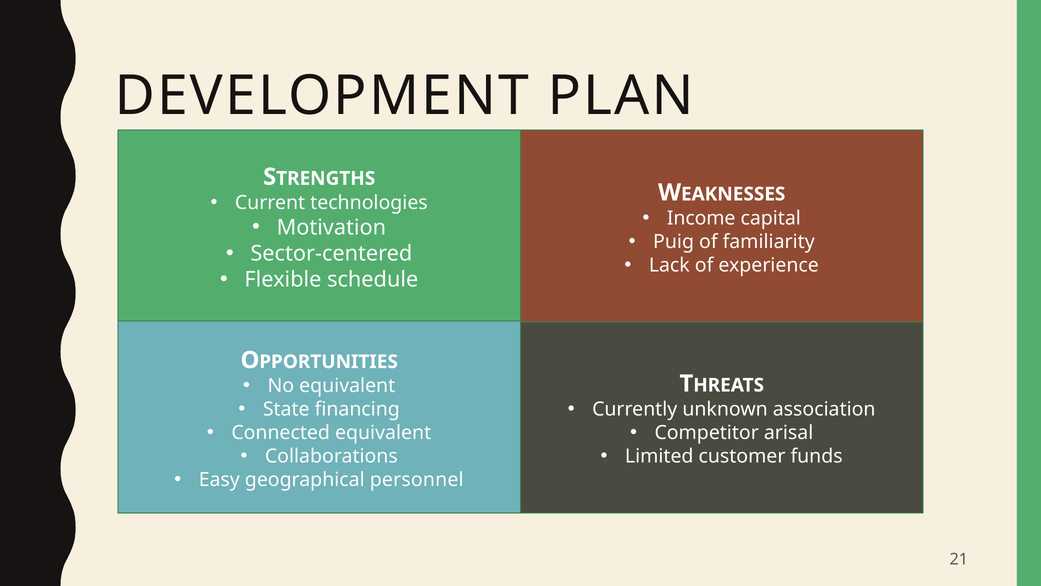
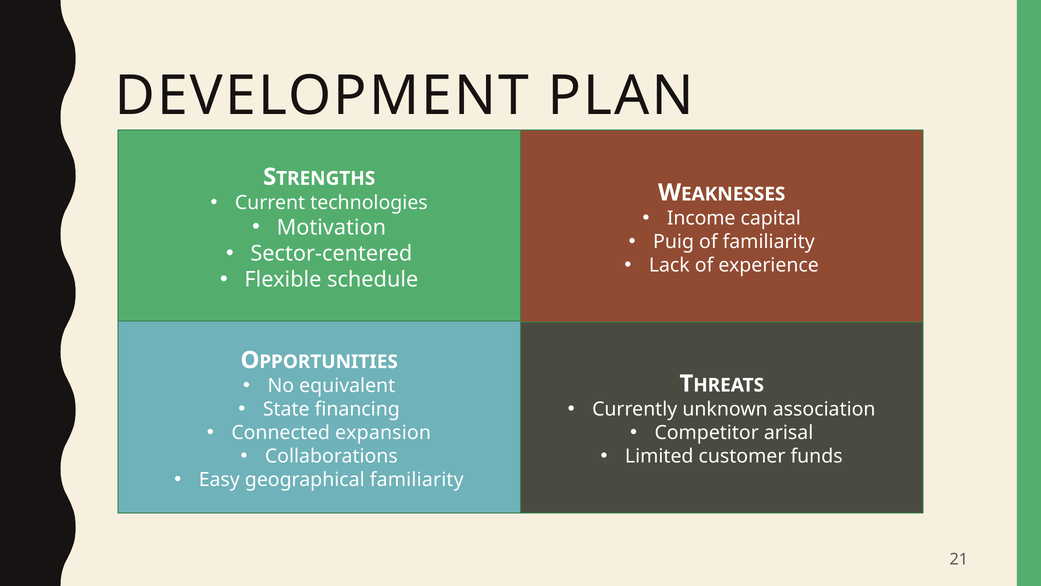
Connected equivalent: equivalent -> expansion (383, 432)
geographical personnel: personnel -> familiarity (417, 479)
